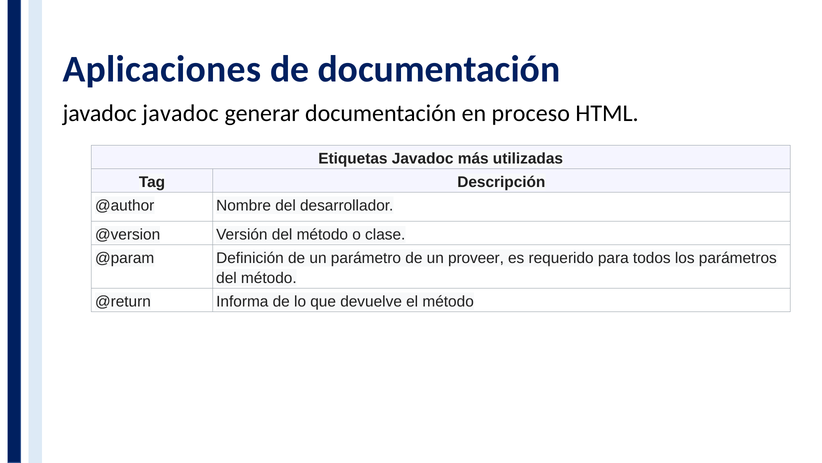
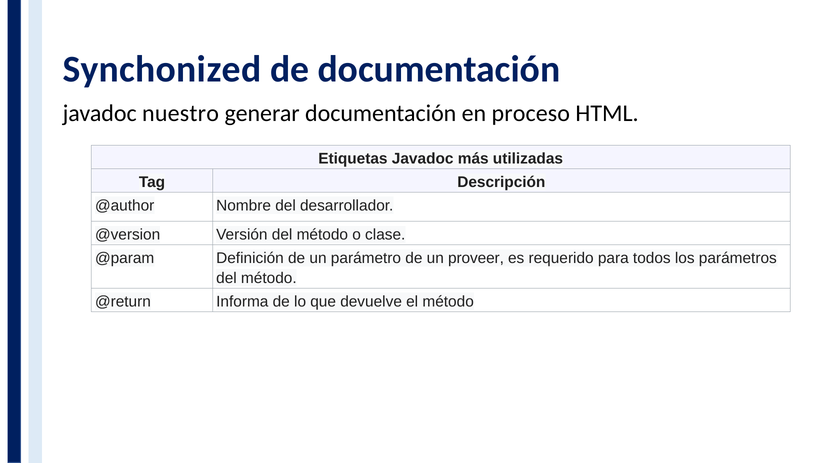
Aplicaciones: Aplicaciones -> Synchonized (162, 69)
javadoc javadoc: javadoc -> nuestro (181, 113)
